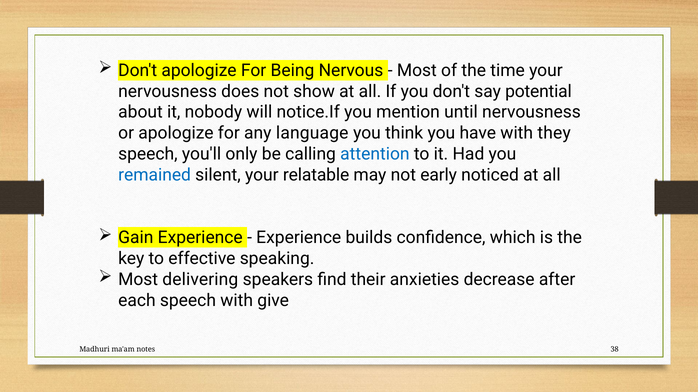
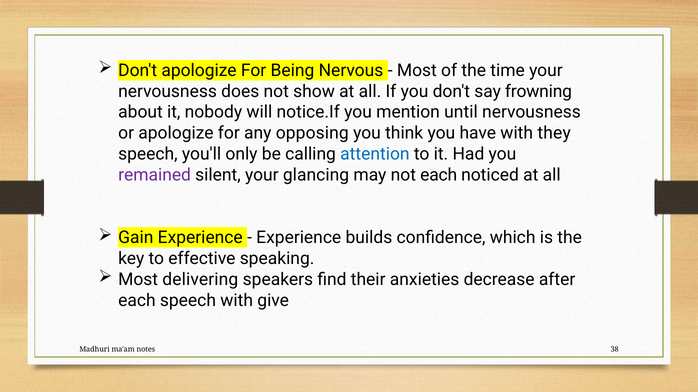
potential: potential -> frowning (538, 91)
language: language -> opposing (312, 133)
remained colour: blue -> purple (155, 175)
relatable: relatable -> glancing (316, 175)
not early: early -> each (439, 175)
